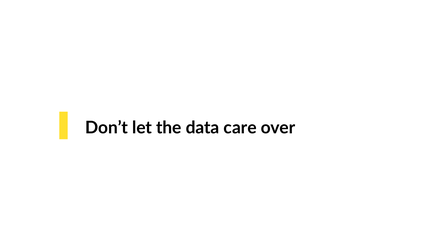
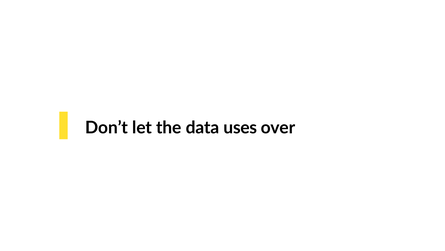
care: care -> uses (240, 127)
